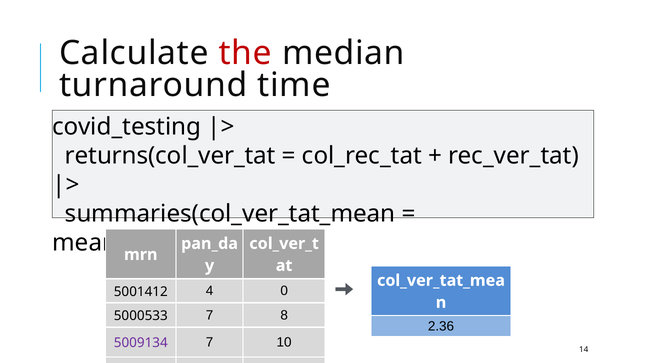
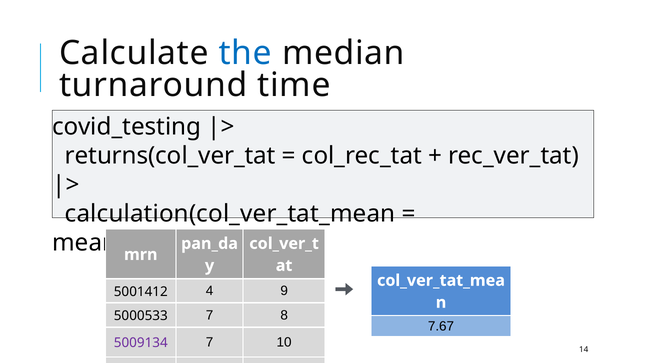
the colour: red -> blue (245, 53)
summaries(col_ver_tat_mean: summaries(col_ver_tat_mean -> calculation(col_ver_tat_mean (230, 214)
0: 0 -> 9 (284, 291)
2.36: 2.36 -> 7.67 (441, 327)
